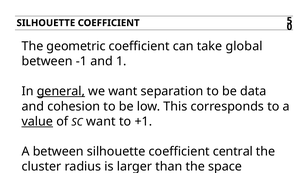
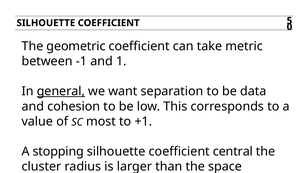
global: global -> metric (244, 46)
value underline: present -> none (37, 121)
SC want: want -> most (101, 121)
A between: between -> stopping (58, 151)
